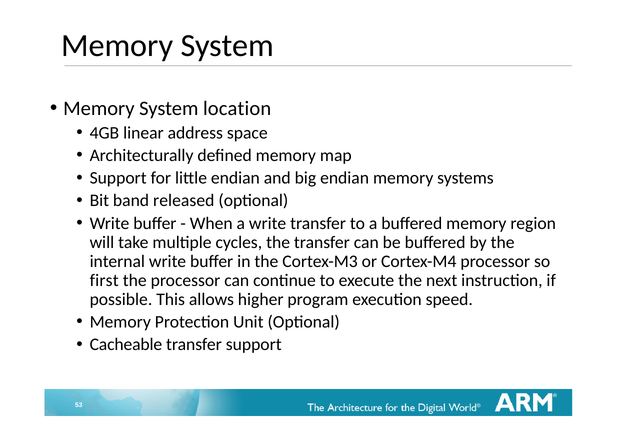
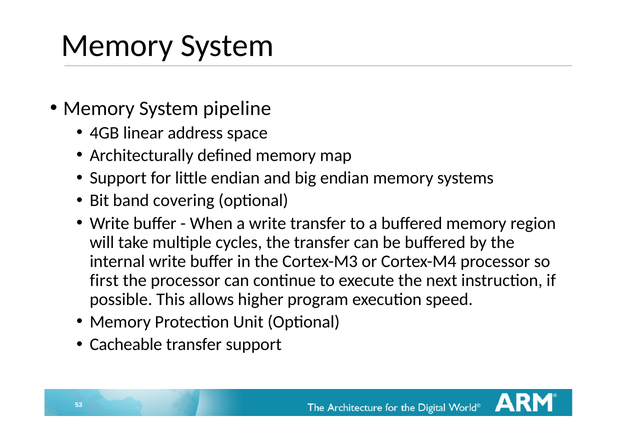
location: location -> pipeline (237, 108)
released: released -> covering (184, 201)
